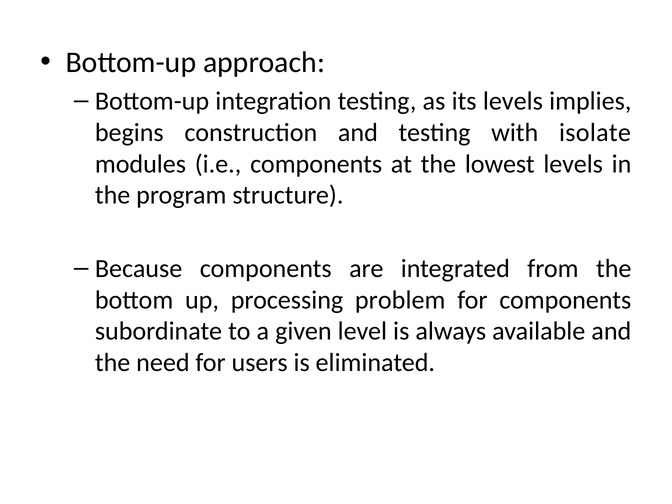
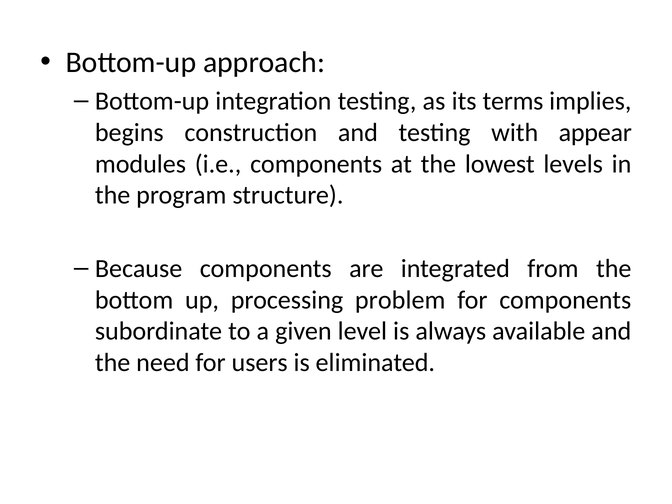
its levels: levels -> terms (513, 101)
isolate: isolate -> appear (595, 133)
